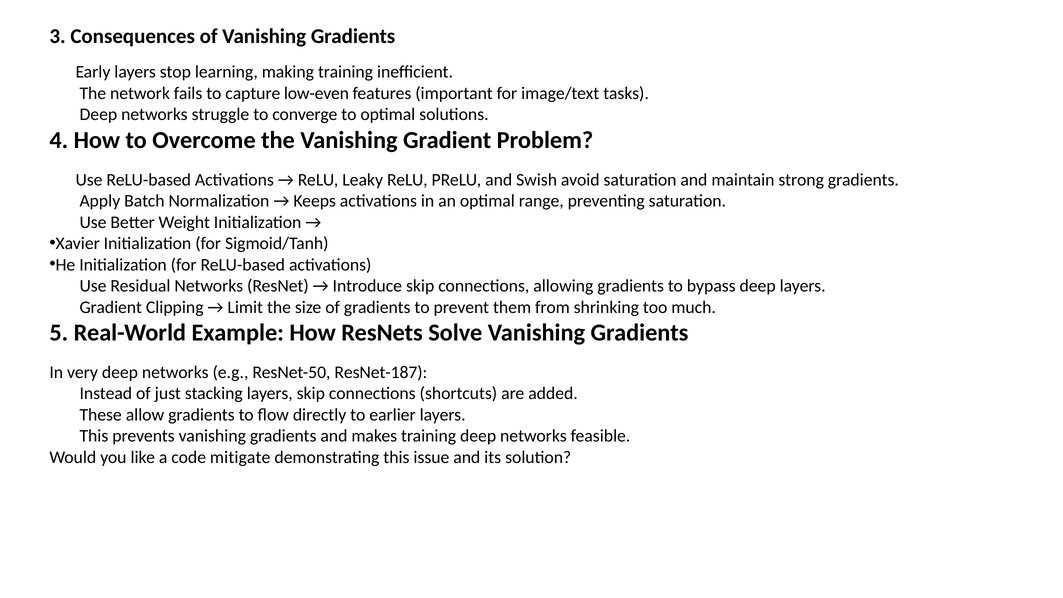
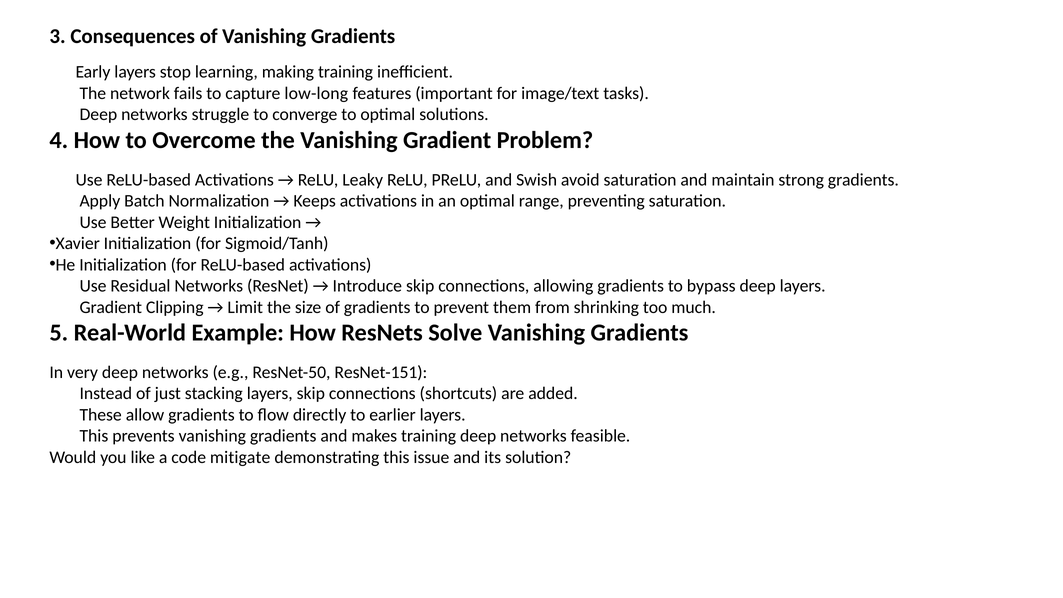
low-even: low-even -> low-long (316, 93)
ResNet-187: ResNet-187 -> ResNet-151 (381, 372)
